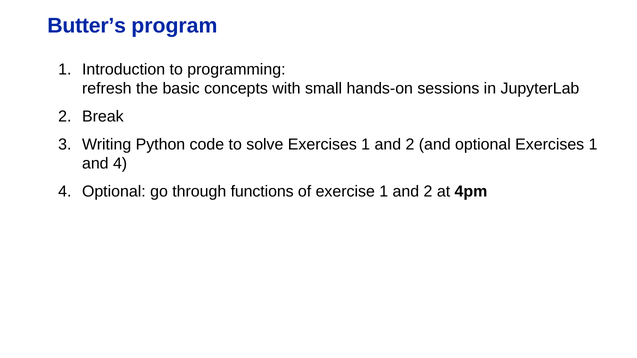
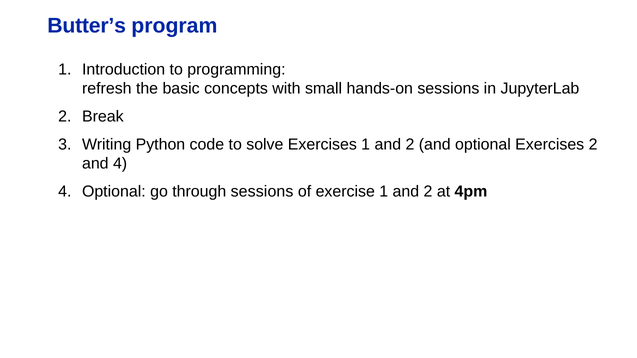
optional Exercises 1: 1 -> 2 (593, 145)
through functions: functions -> sessions (262, 192)
